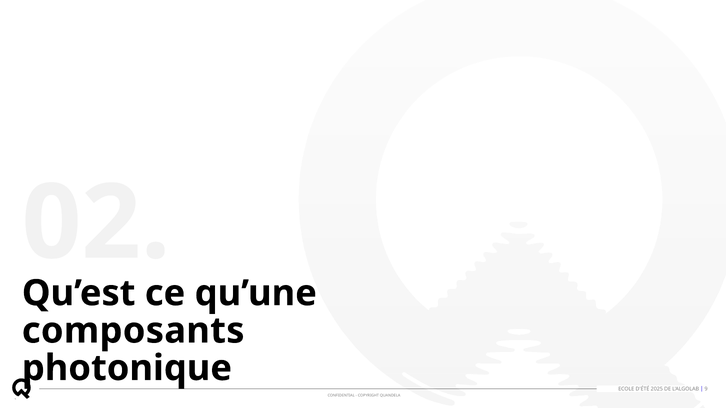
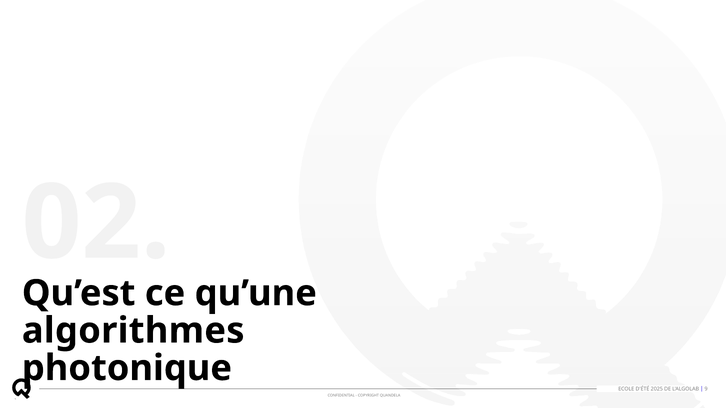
composants: composants -> algorithmes (133, 331)
